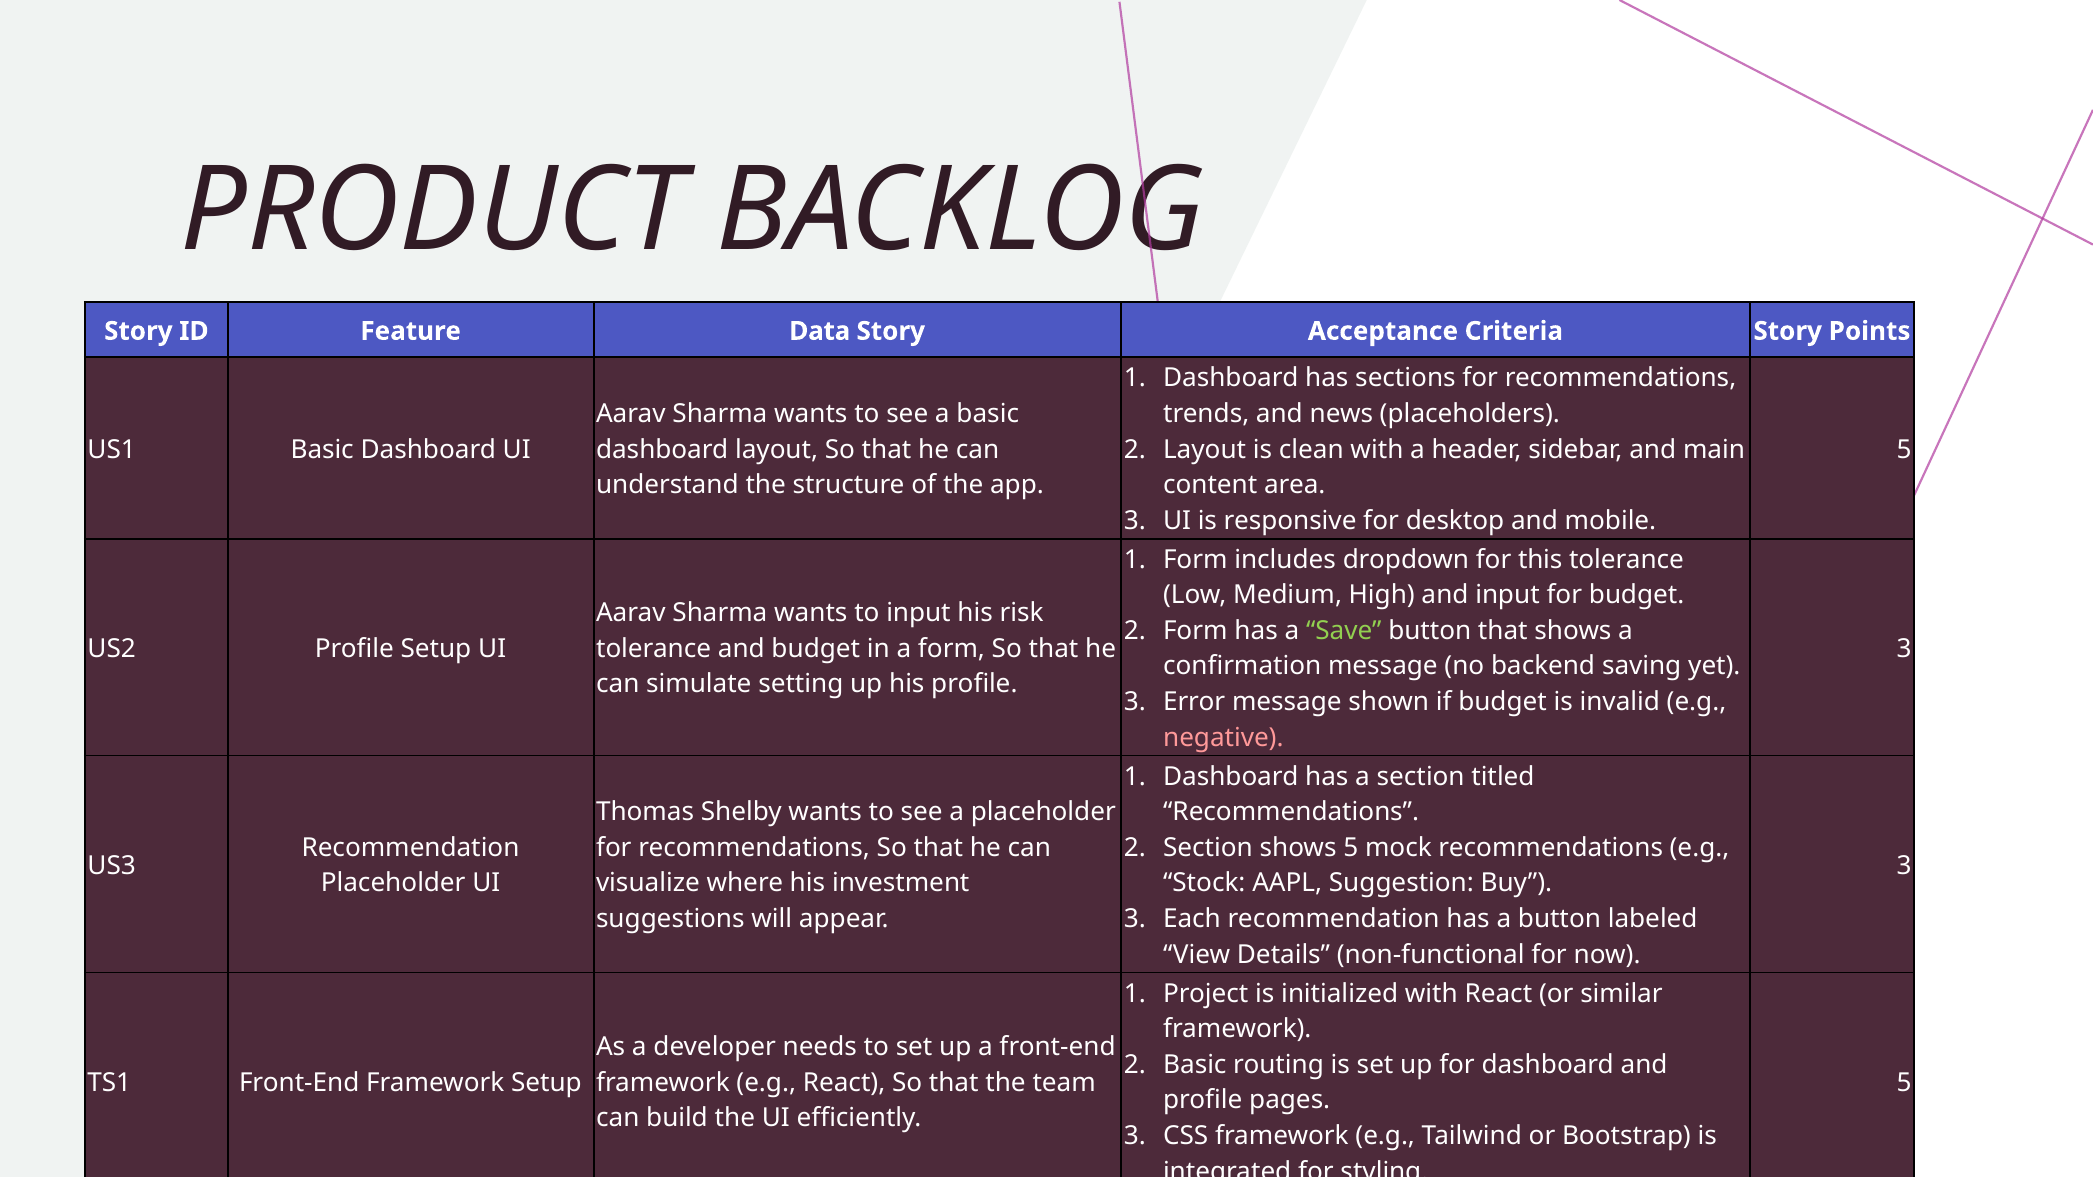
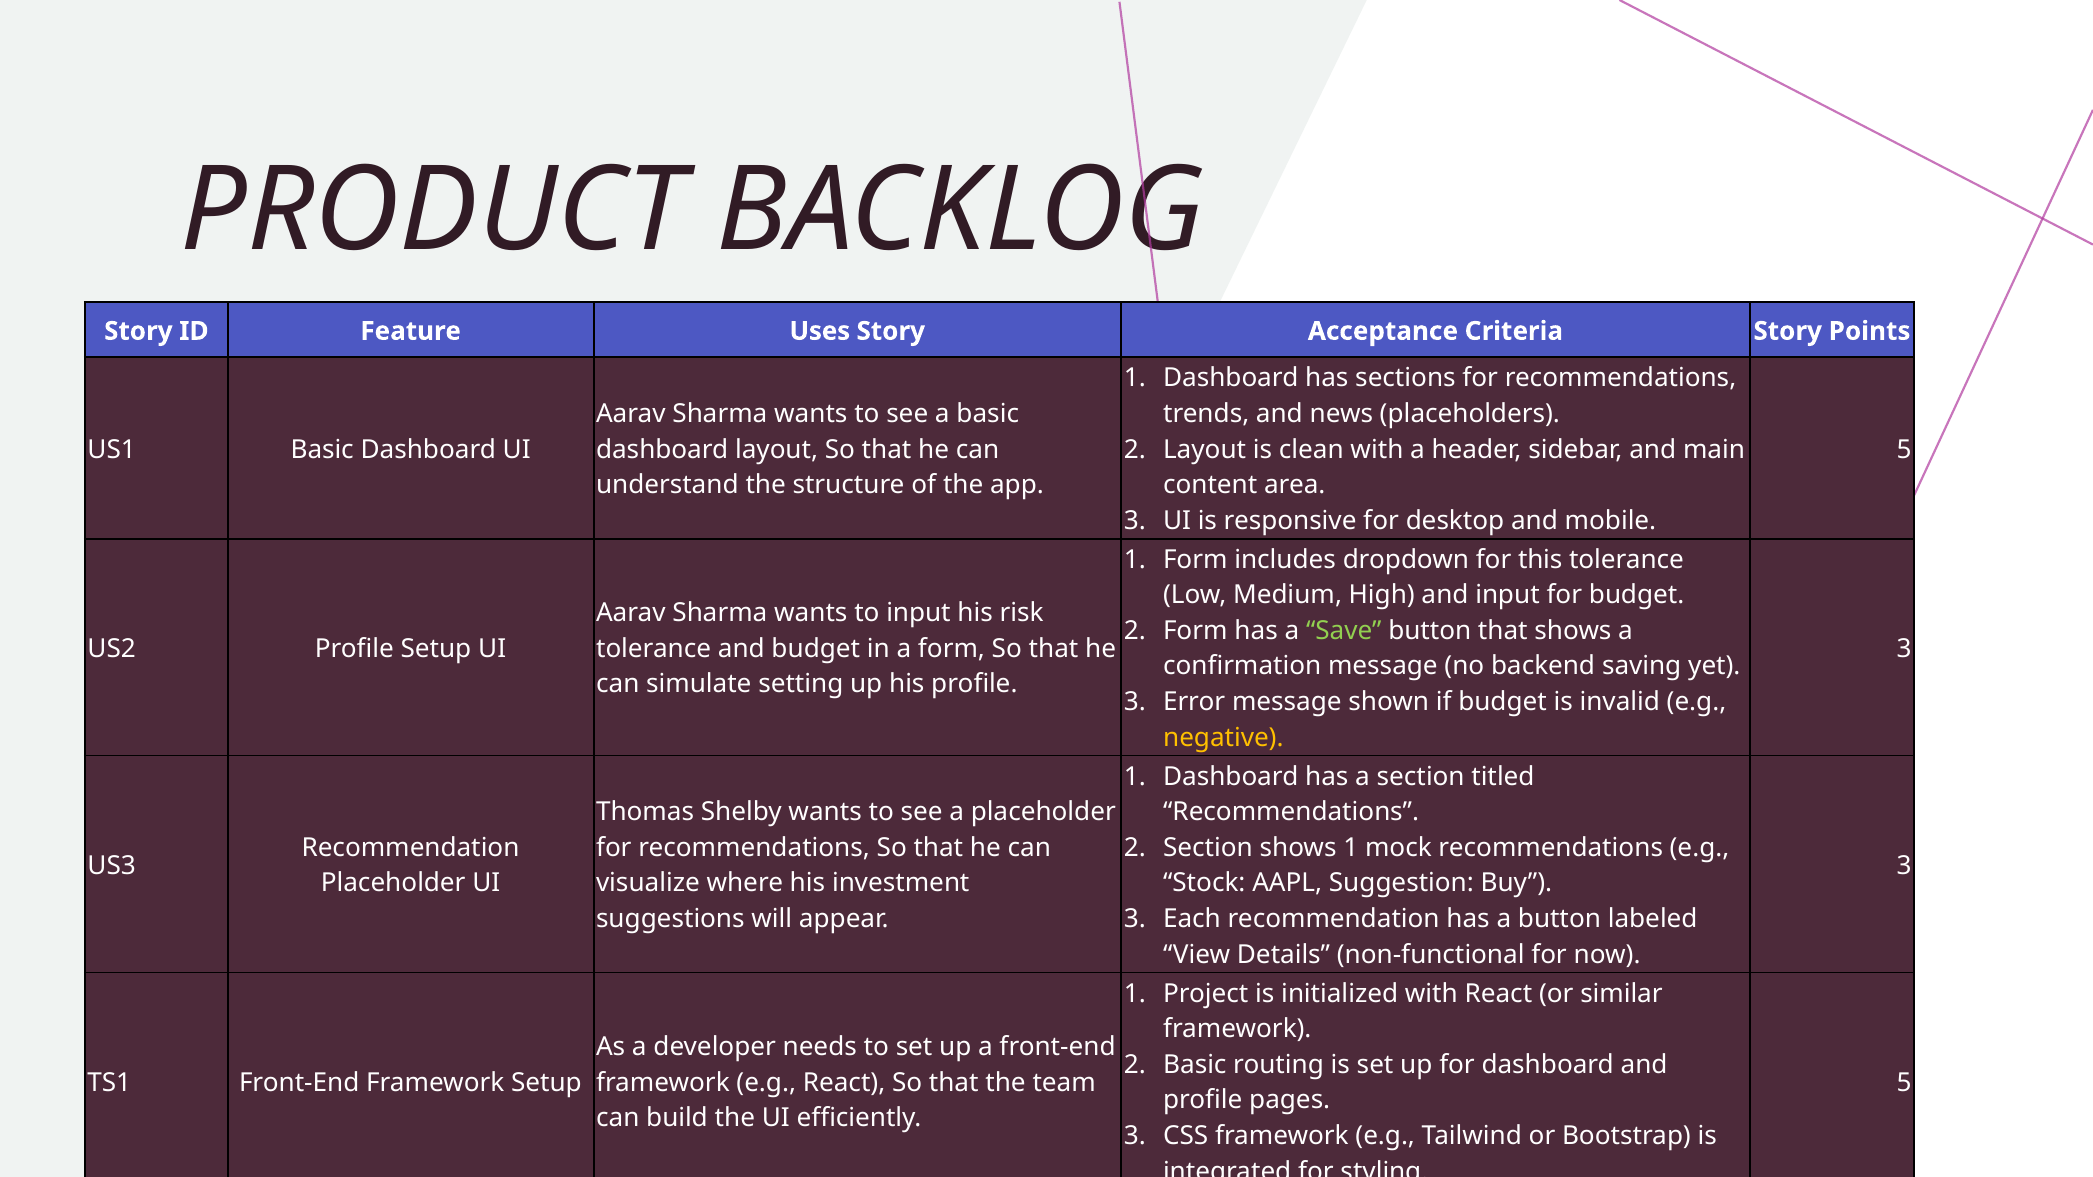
Data: Data -> Uses (820, 331)
negative colour: pink -> yellow (1223, 738)
shows 5: 5 -> 1 (1351, 848)
